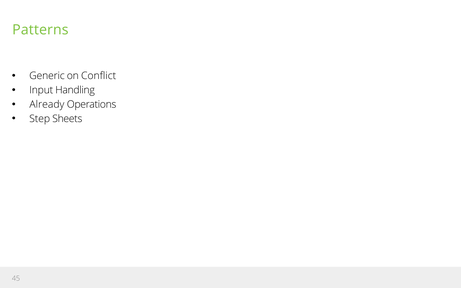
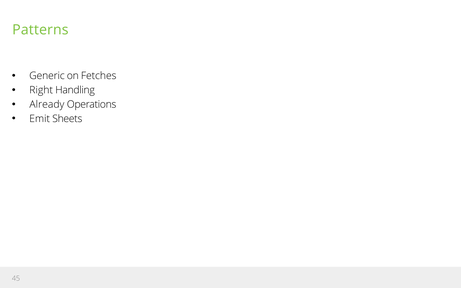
Conflict: Conflict -> Fetches (99, 76)
Input: Input -> Right (41, 90)
Step: Step -> Emit (40, 119)
